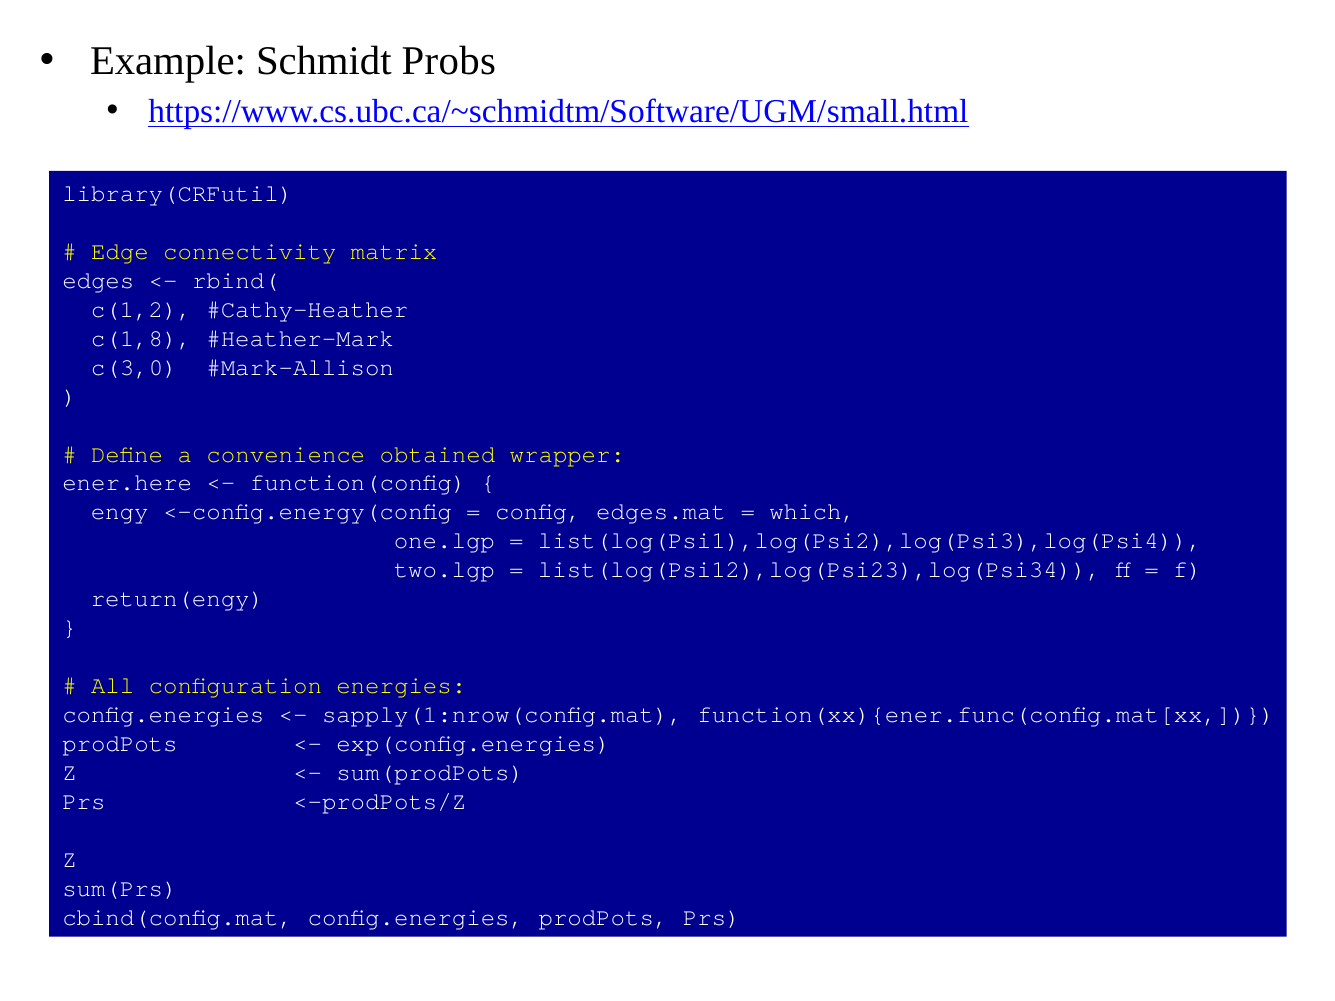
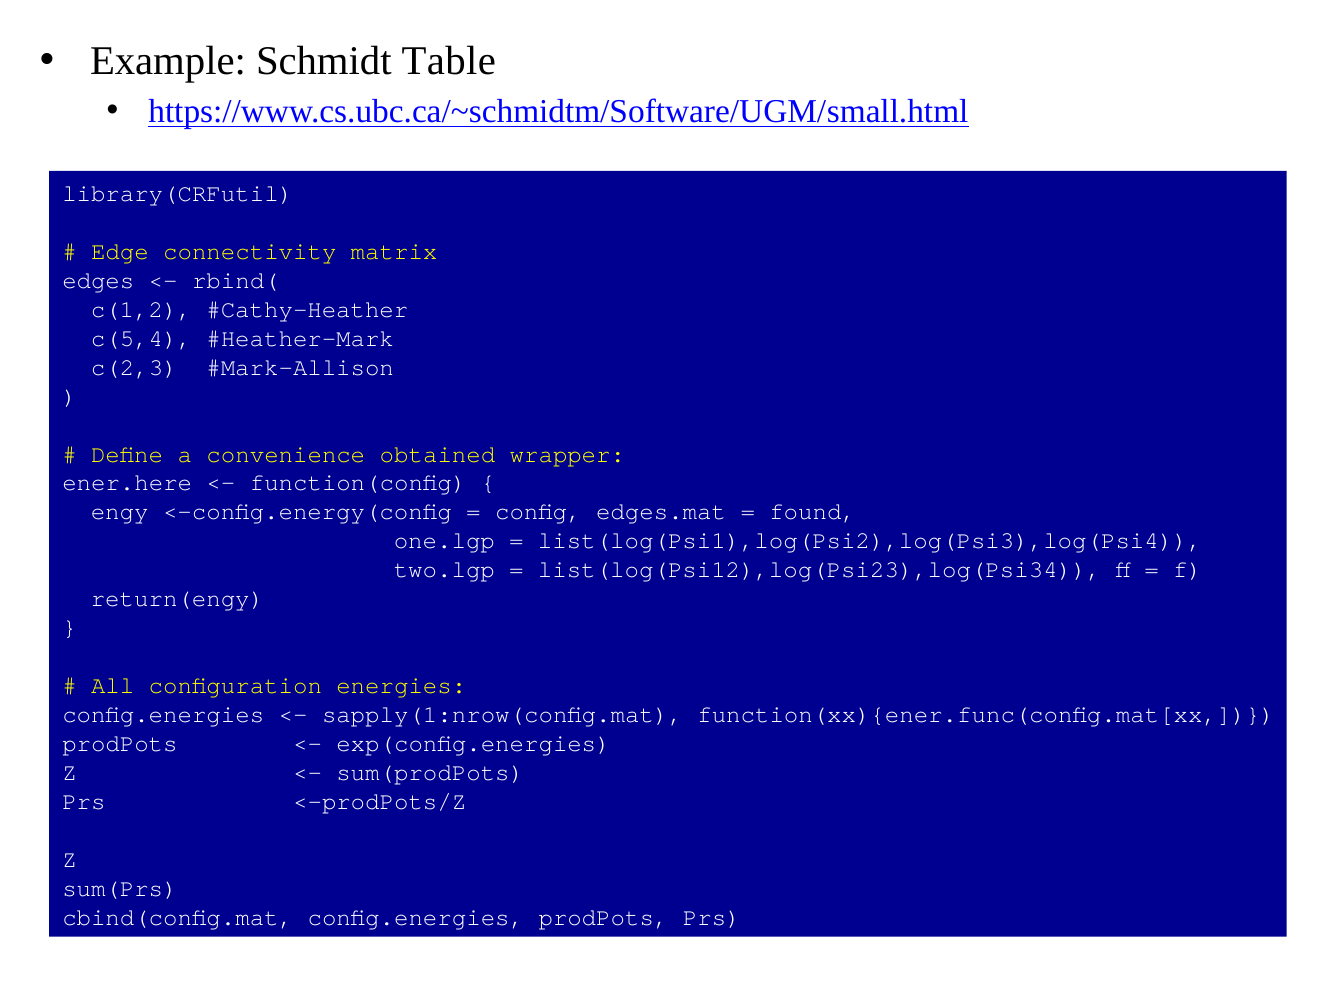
Probs: Probs -> Table (449, 61)
c(1,8: c(1,8 -> c(5,4 (141, 338)
c(3,0: c(3,0 -> c(2,3 (134, 367)
which: which -> found (813, 512)
